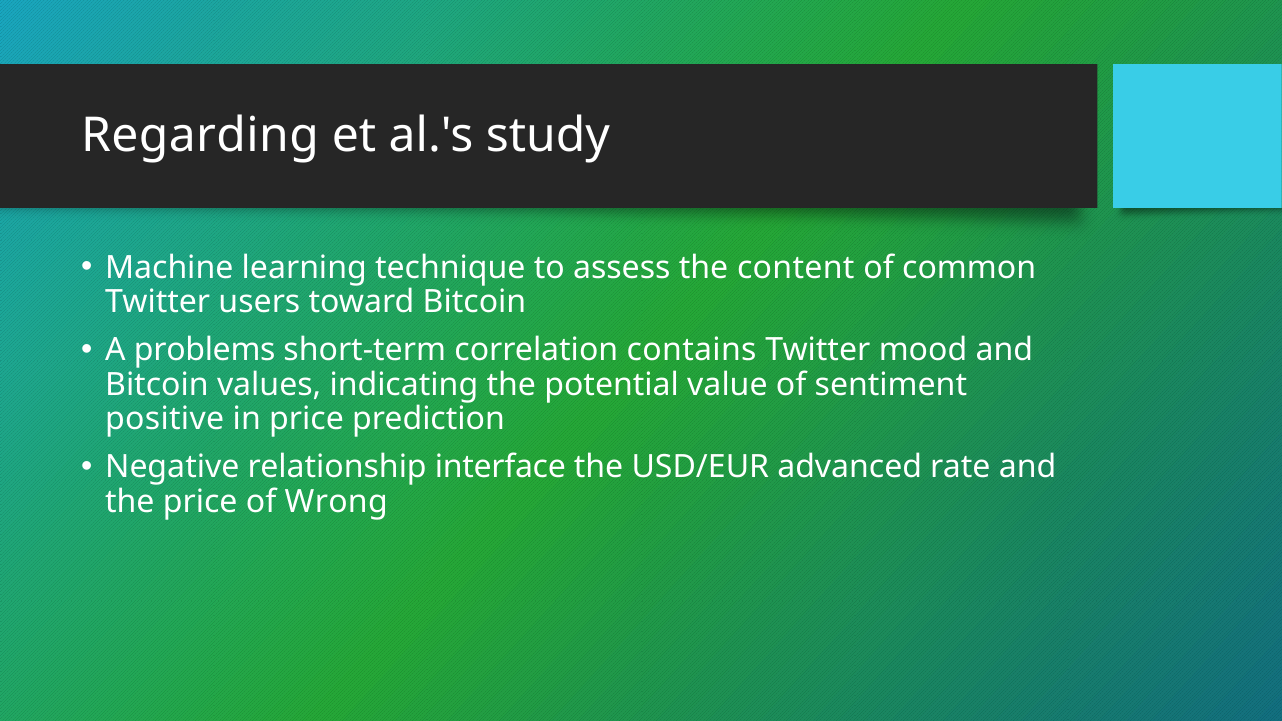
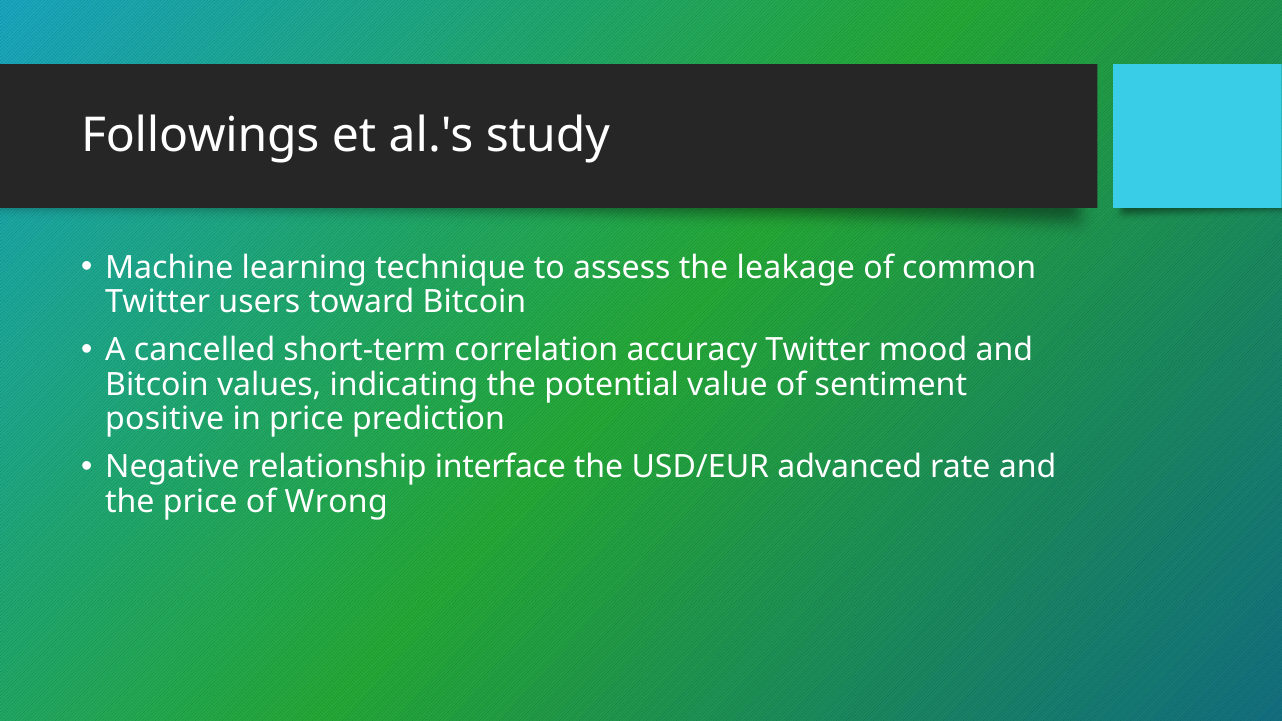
Regarding: Regarding -> Followings (200, 136)
content: content -> leakage (796, 268)
problems: problems -> cancelled (205, 350)
contains: contains -> accuracy (692, 350)
